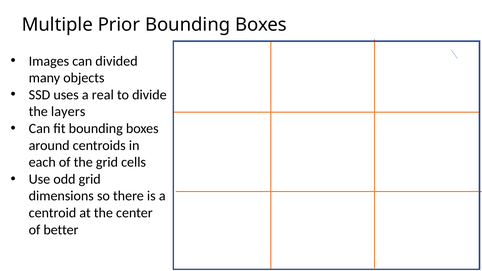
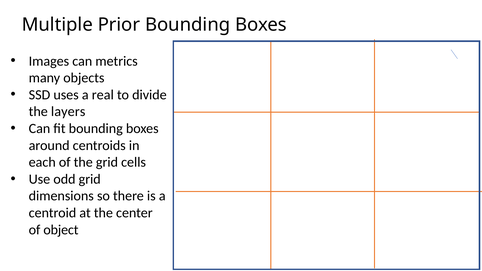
divided: divided -> metrics (117, 61)
better: better -> object (61, 230)
